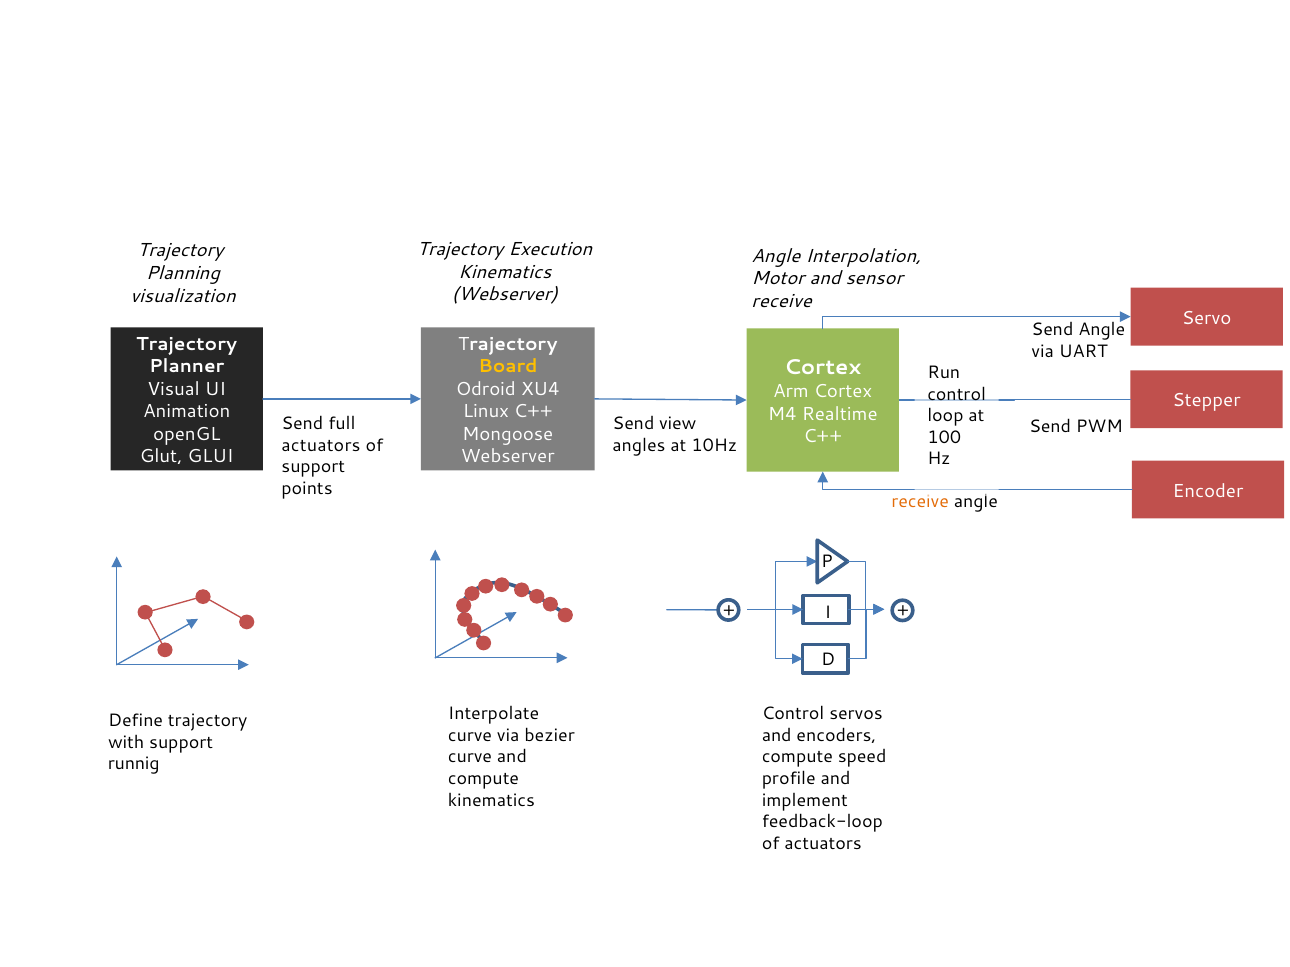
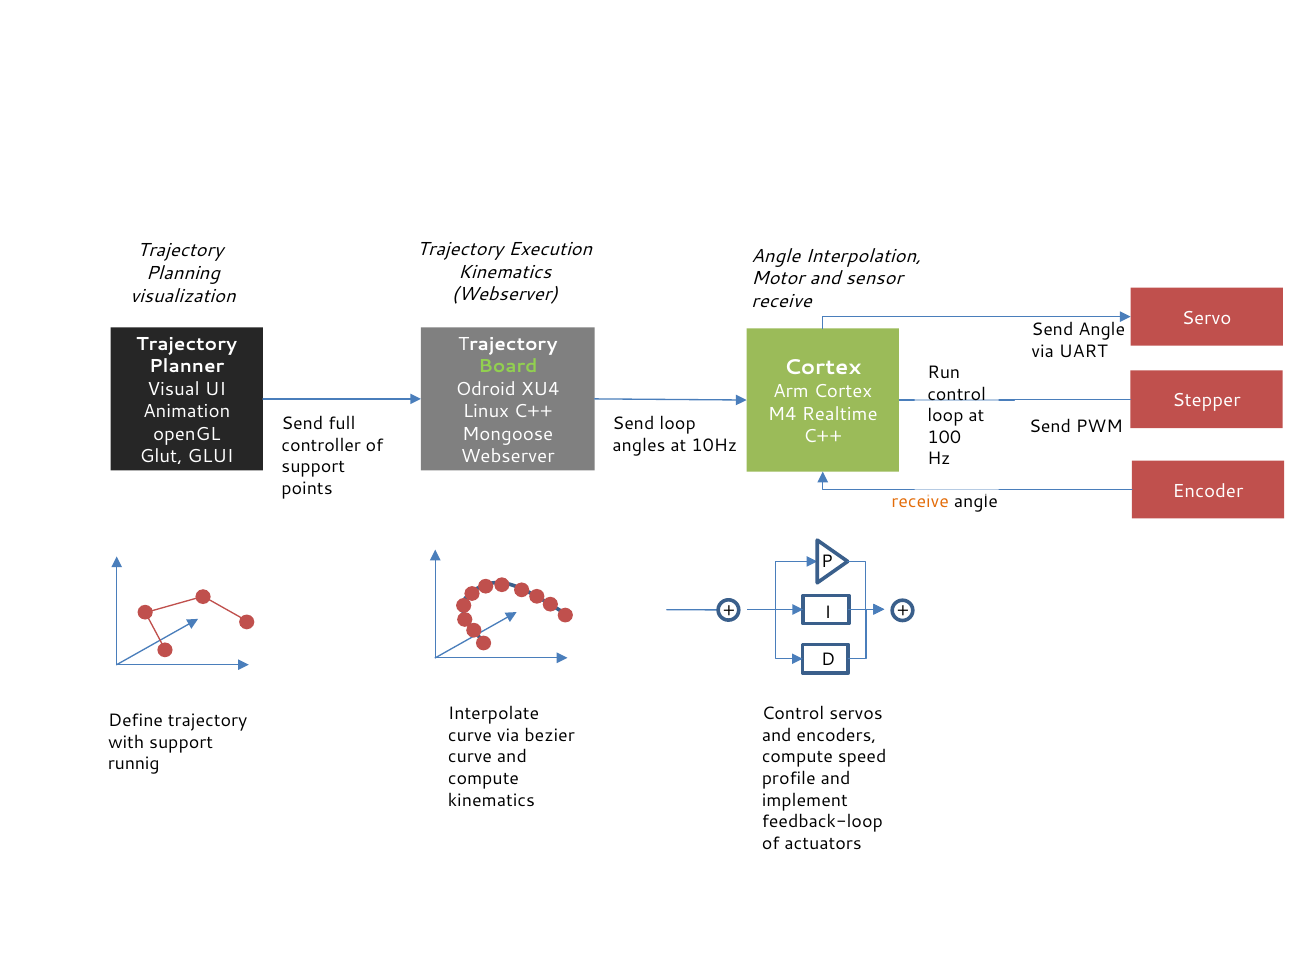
Board colour: yellow -> light green (508, 367)
Send view: view -> loop (678, 424)
actuators: actuators -> controller (321, 446)
